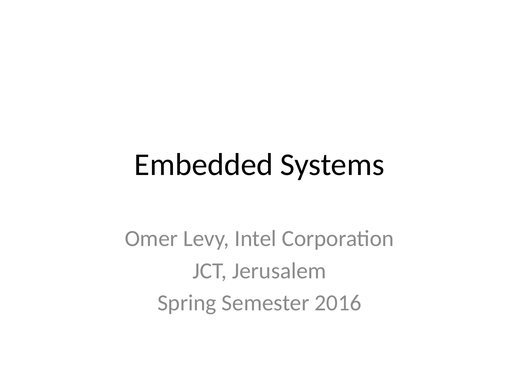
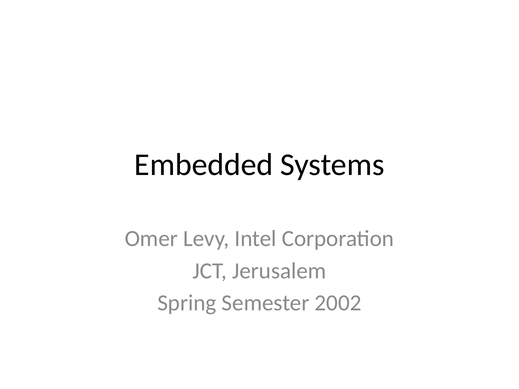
2016: 2016 -> 2002 (338, 303)
